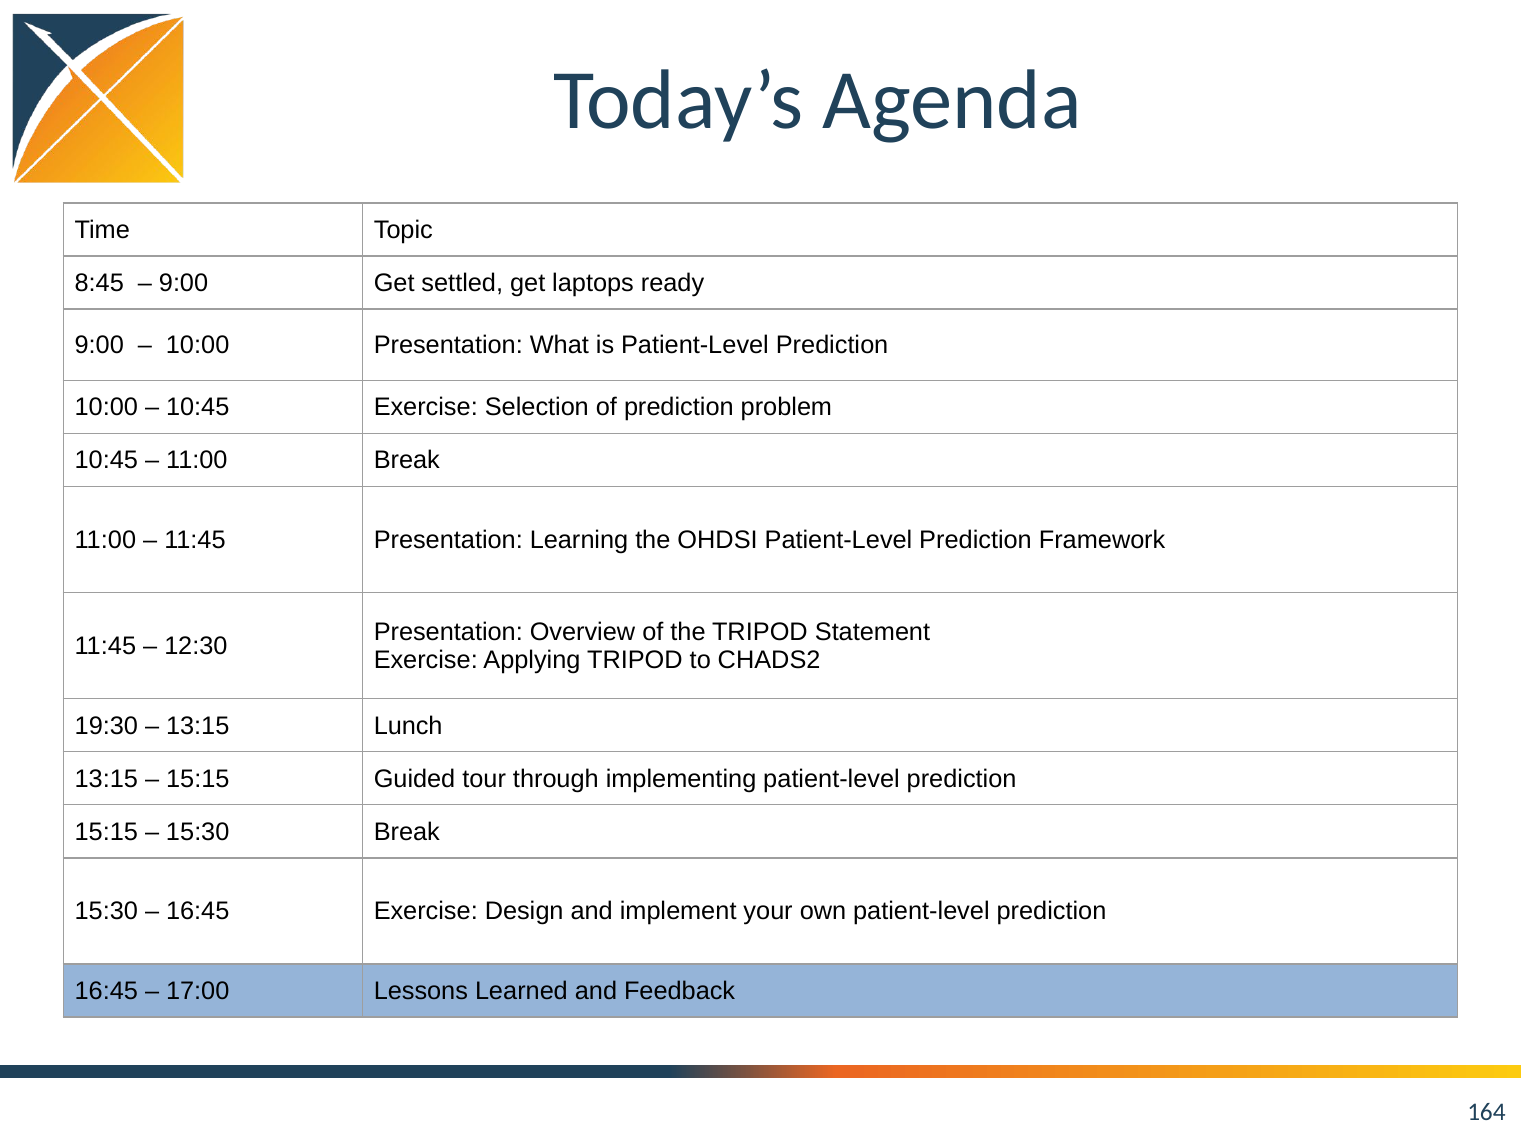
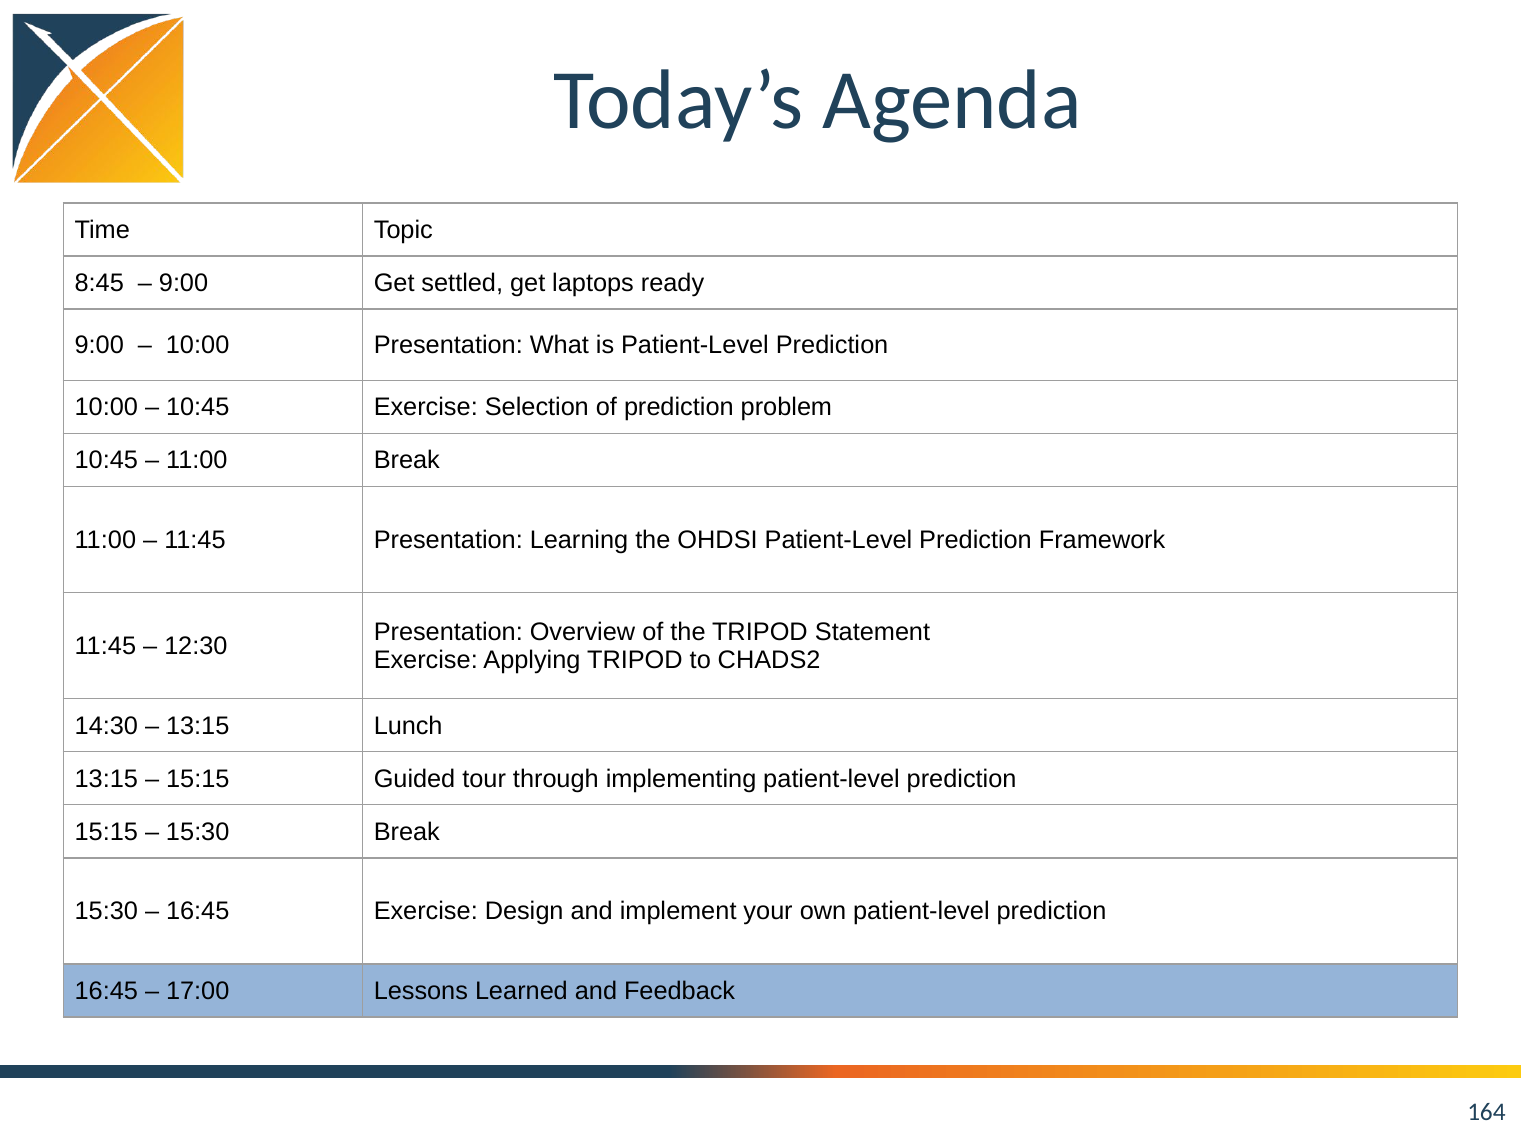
19:30: 19:30 -> 14:30 (106, 726)
